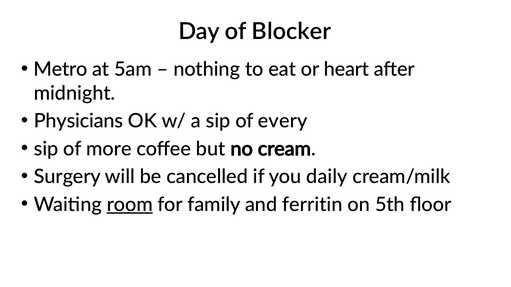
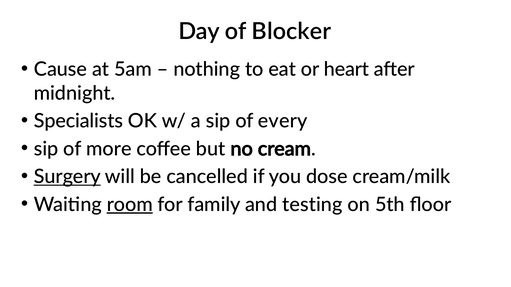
Metro: Metro -> Cause (60, 70)
Physicians: Physicians -> Specialists (78, 121)
Surgery underline: none -> present (67, 177)
daily: daily -> dose (327, 177)
ferritin: ferritin -> testing (312, 205)
